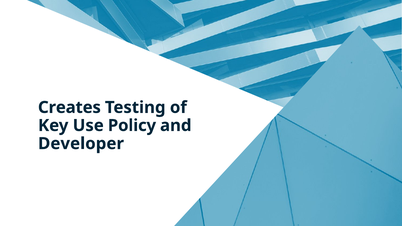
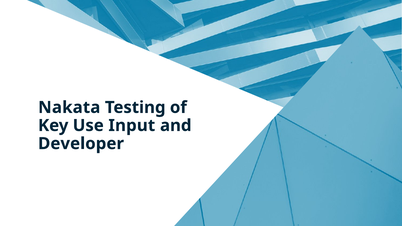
Creates: Creates -> Nakata (69, 107)
Policy: Policy -> Input (132, 126)
